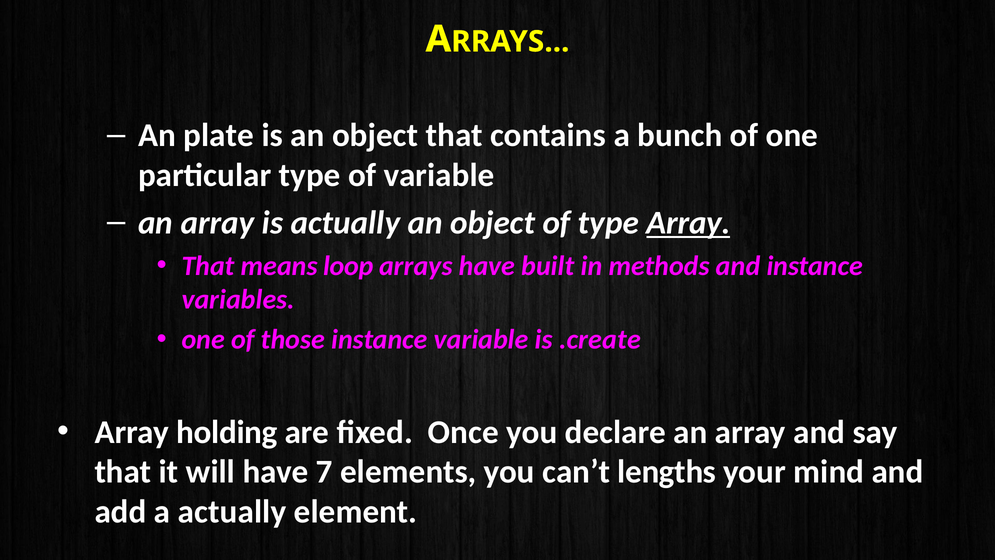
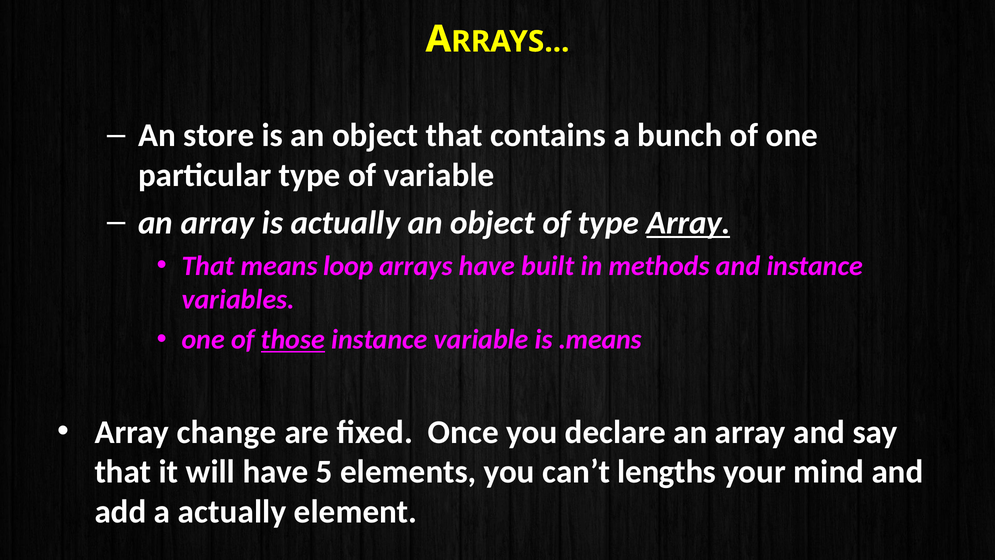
plate: plate -> store (219, 135)
those underline: none -> present (293, 340)
.create: .create -> .means (600, 340)
holding: holding -> change (227, 432)
7: 7 -> 5 (324, 472)
